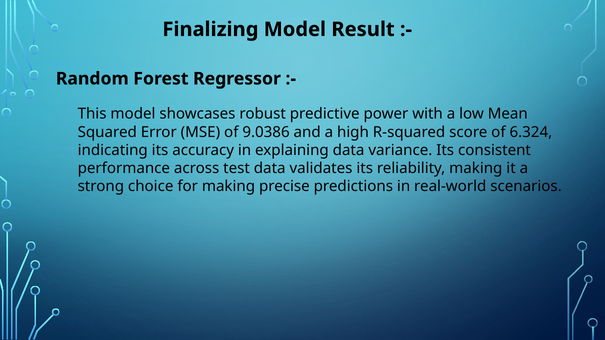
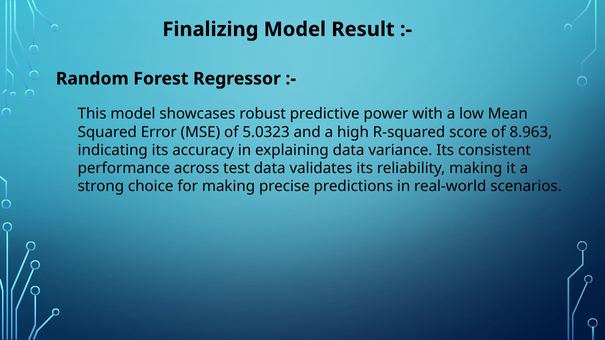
9.0386: 9.0386 -> 5.0323 (266, 132)
6.324: 6.324 -> 8.963 (531, 132)
